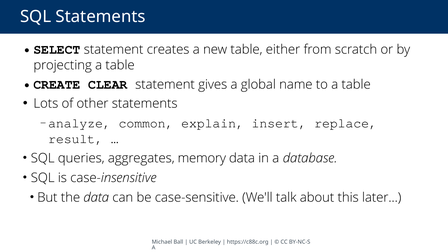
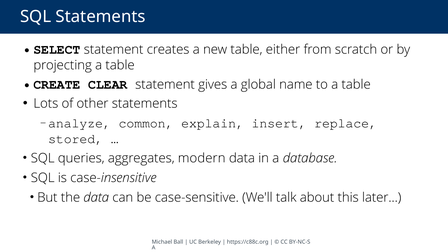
result: result -> stored (76, 139)
memory: memory -> modern (202, 158)
